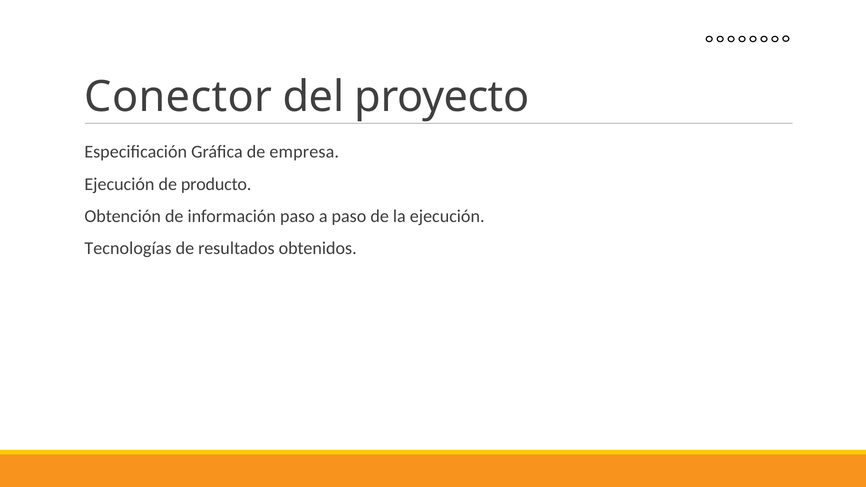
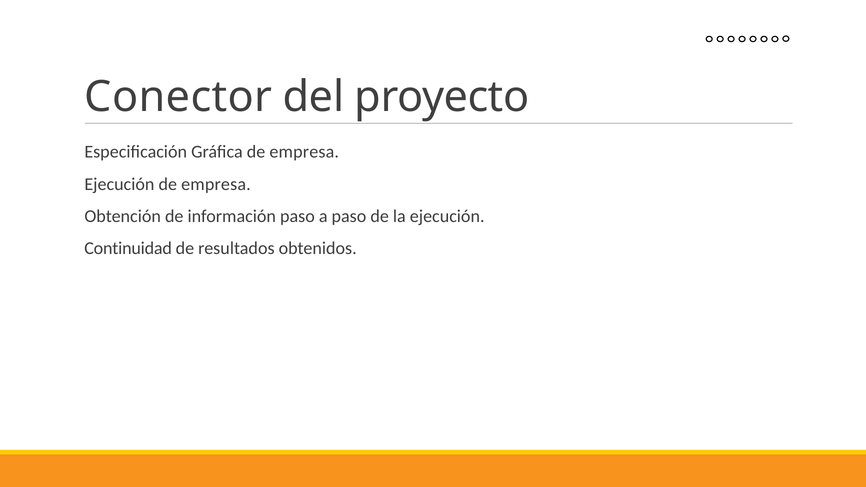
Ejecución de producto: producto -> empresa (216, 184)
Tecnologías: Tecnologías -> Continuidad (128, 248)
